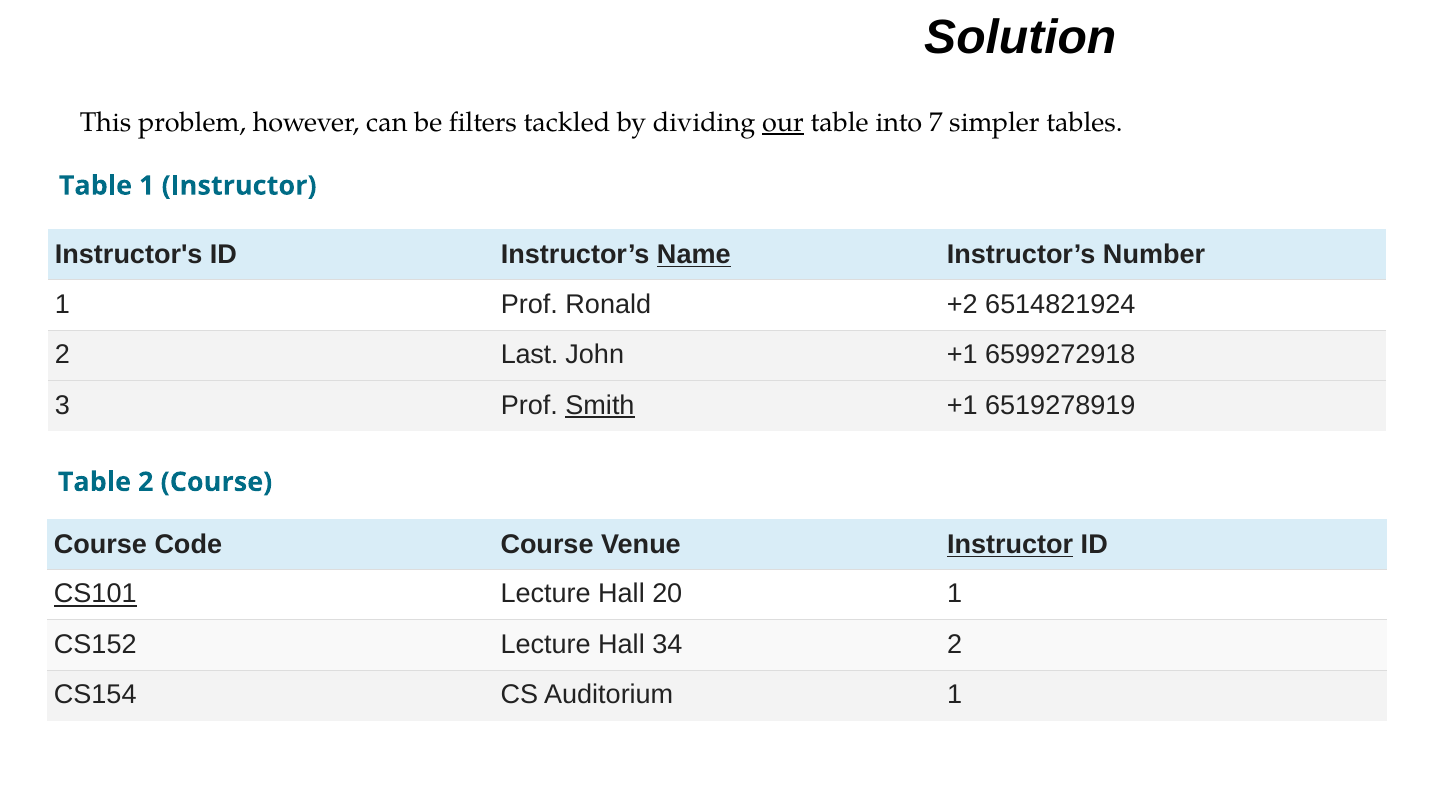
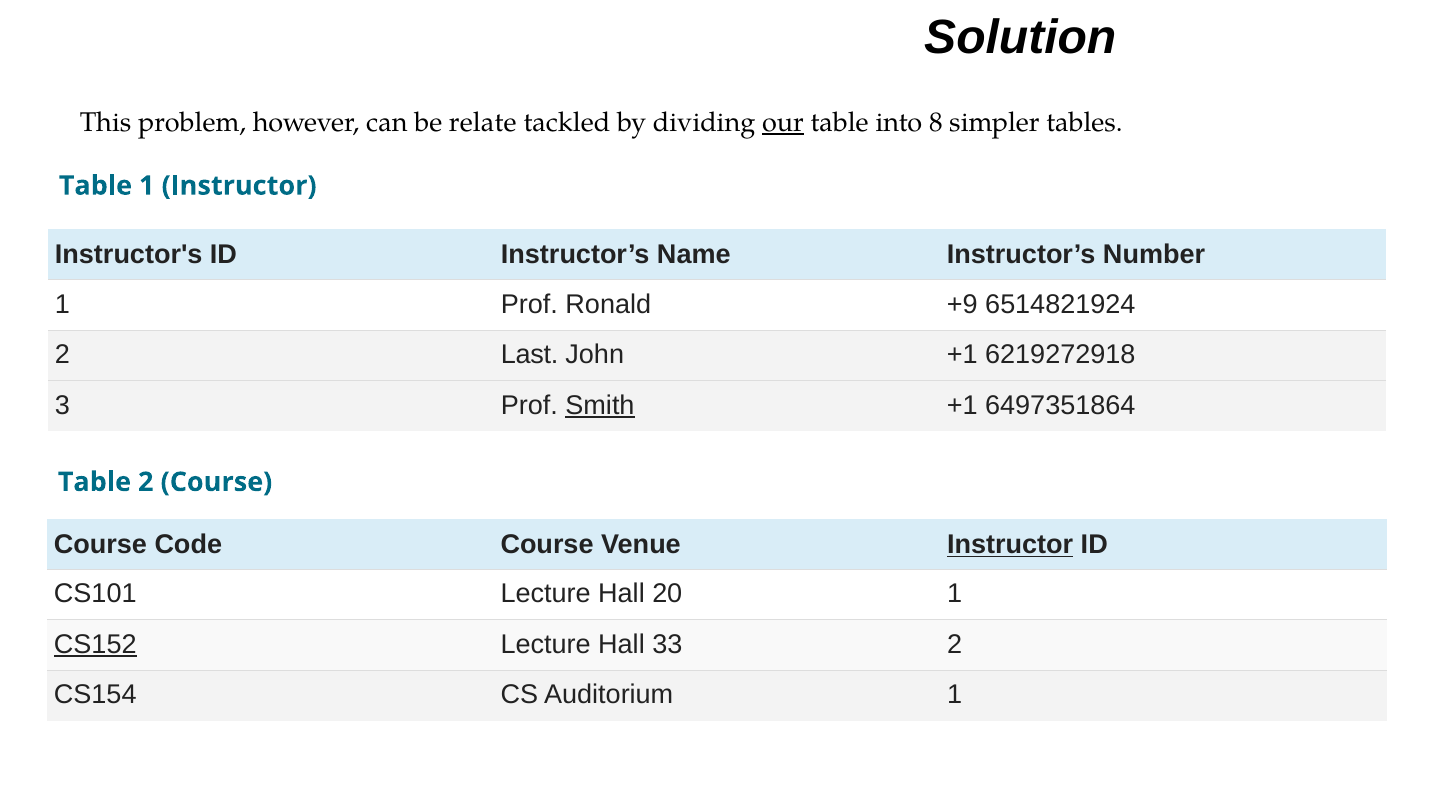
filters: filters -> relate (483, 123)
7: 7 -> 8 (936, 123)
Name underline: present -> none (694, 255)
+2: +2 -> +9 (962, 304)
6599272918: 6599272918 -> 6219272918 (1060, 355)
6519278919: 6519278919 -> 6497351864 (1060, 405)
CS101 underline: present -> none (95, 595)
CS152 underline: none -> present (95, 645)
34: 34 -> 33 (667, 645)
